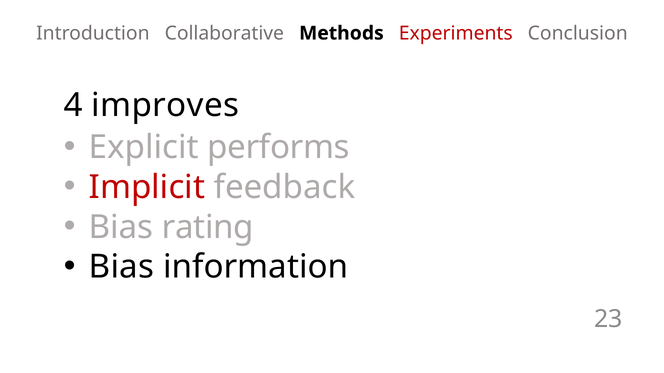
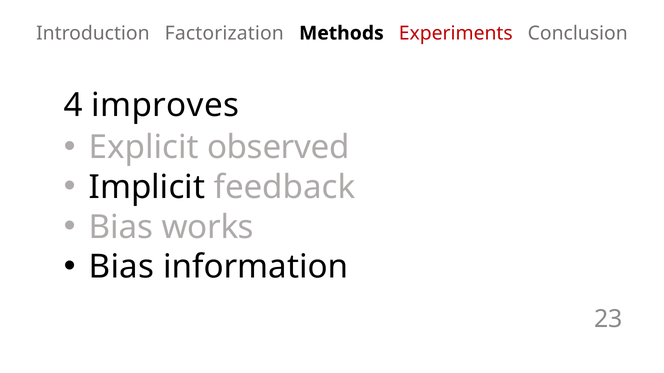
Collaborative: Collaborative -> Factorization (224, 33)
performs: performs -> observed (278, 148)
Implicit colour: red -> black (147, 188)
rating: rating -> works (208, 227)
